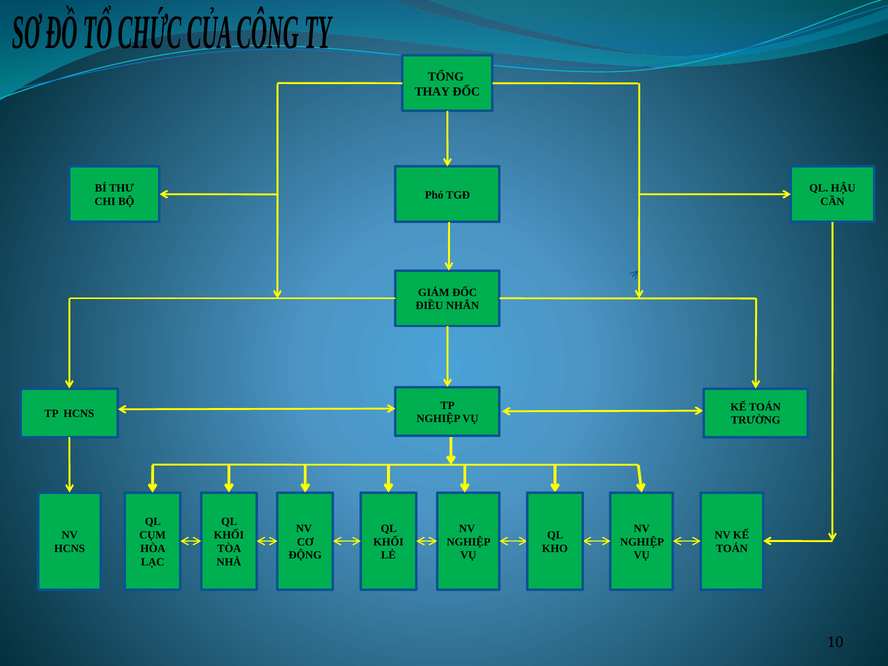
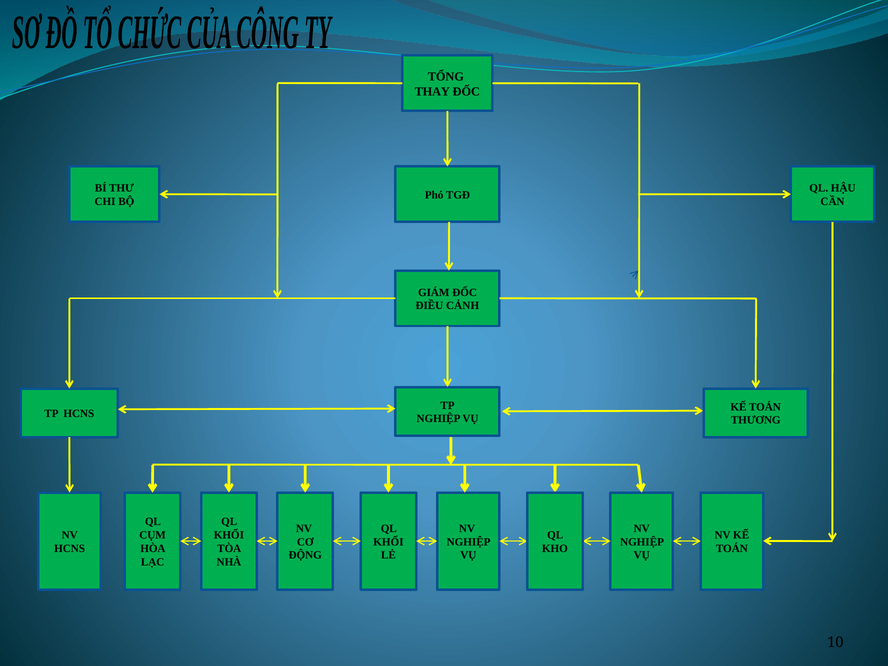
NHÂN: NHÂN -> CẢNH (463, 306)
TRƯỜNG: TRƯỜNG -> THƯƠNG (756, 420)
